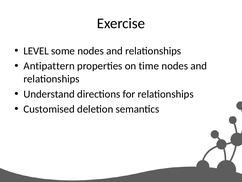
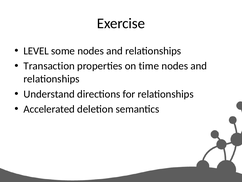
Antipattern: Antipattern -> Transaction (49, 66)
Customised: Customised -> Accelerated (49, 109)
